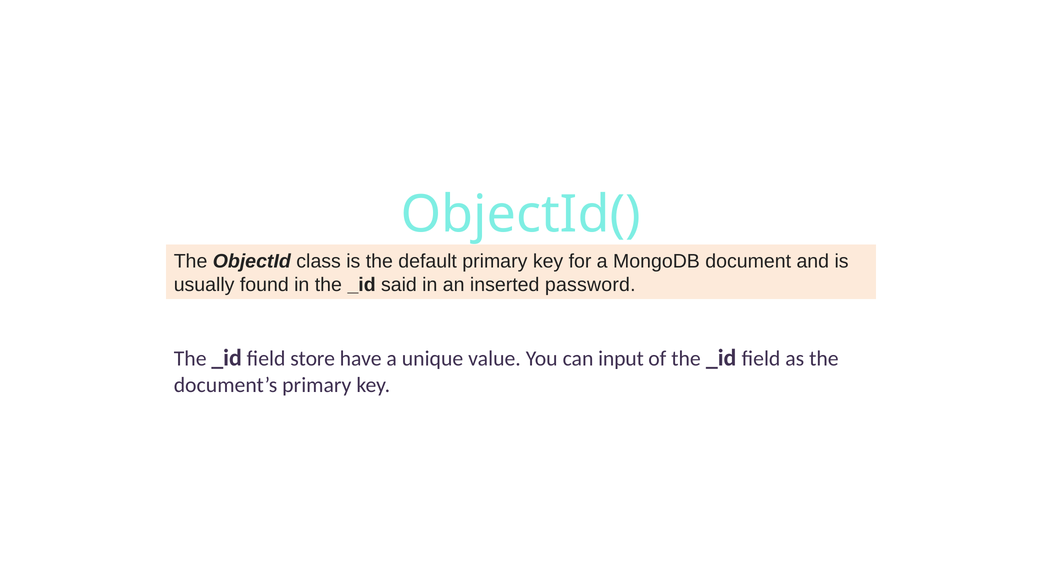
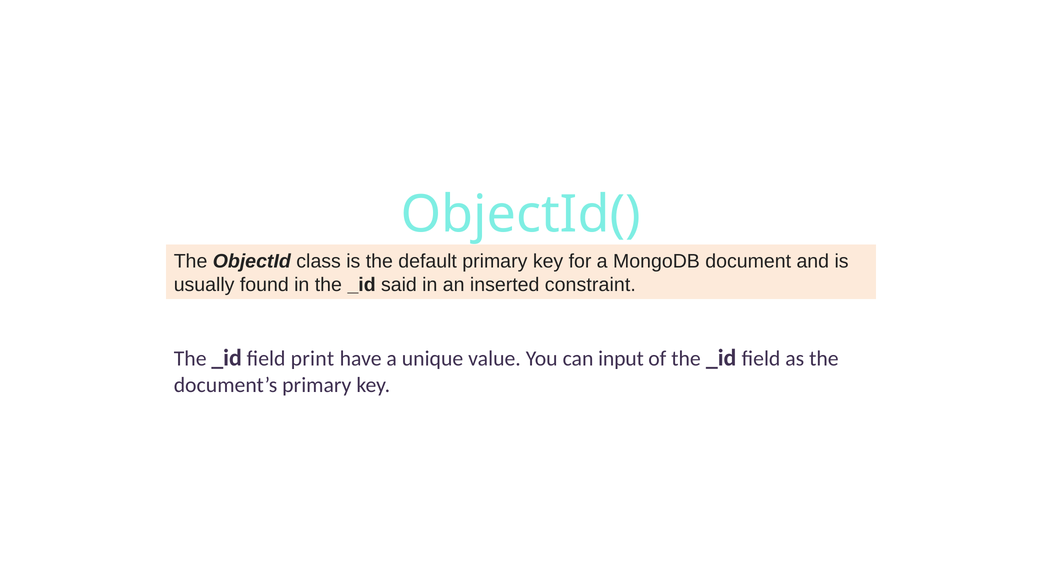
password: password -> constraint (590, 285)
store: store -> print (312, 359)
